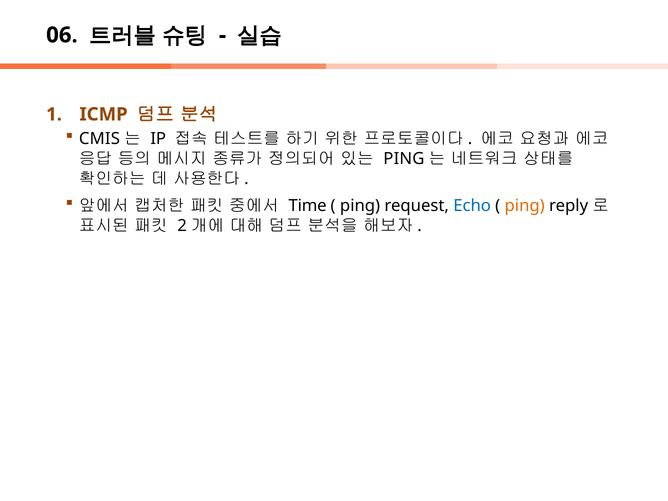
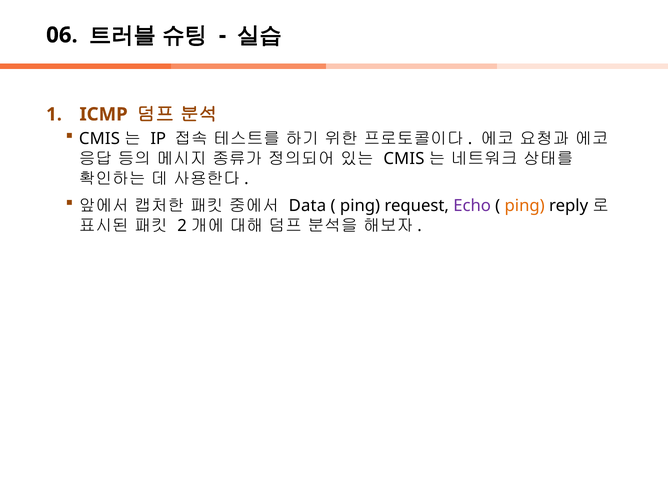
PING: PING -> CMIS (404, 159)
Time: Time -> Data (307, 206)
Echo colour: blue -> purple (472, 206)
